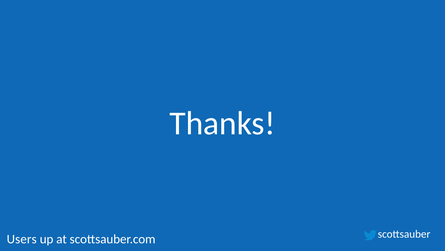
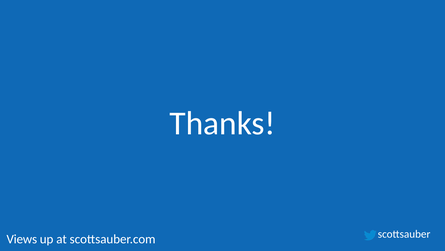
Users: Users -> Views (22, 238)
